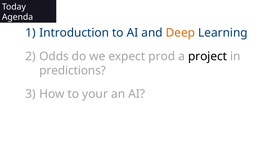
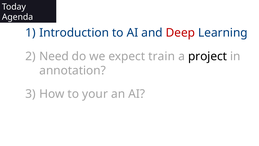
Deep colour: orange -> red (180, 33)
Odds: Odds -> Need (54, 56)
prod: prod -> train (162, 56)
predictions: predictions -> annotation (73, 70)
